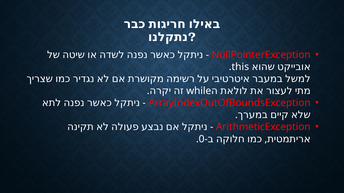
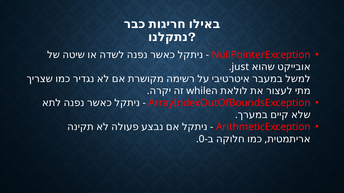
this: this -> just (240, 67)
